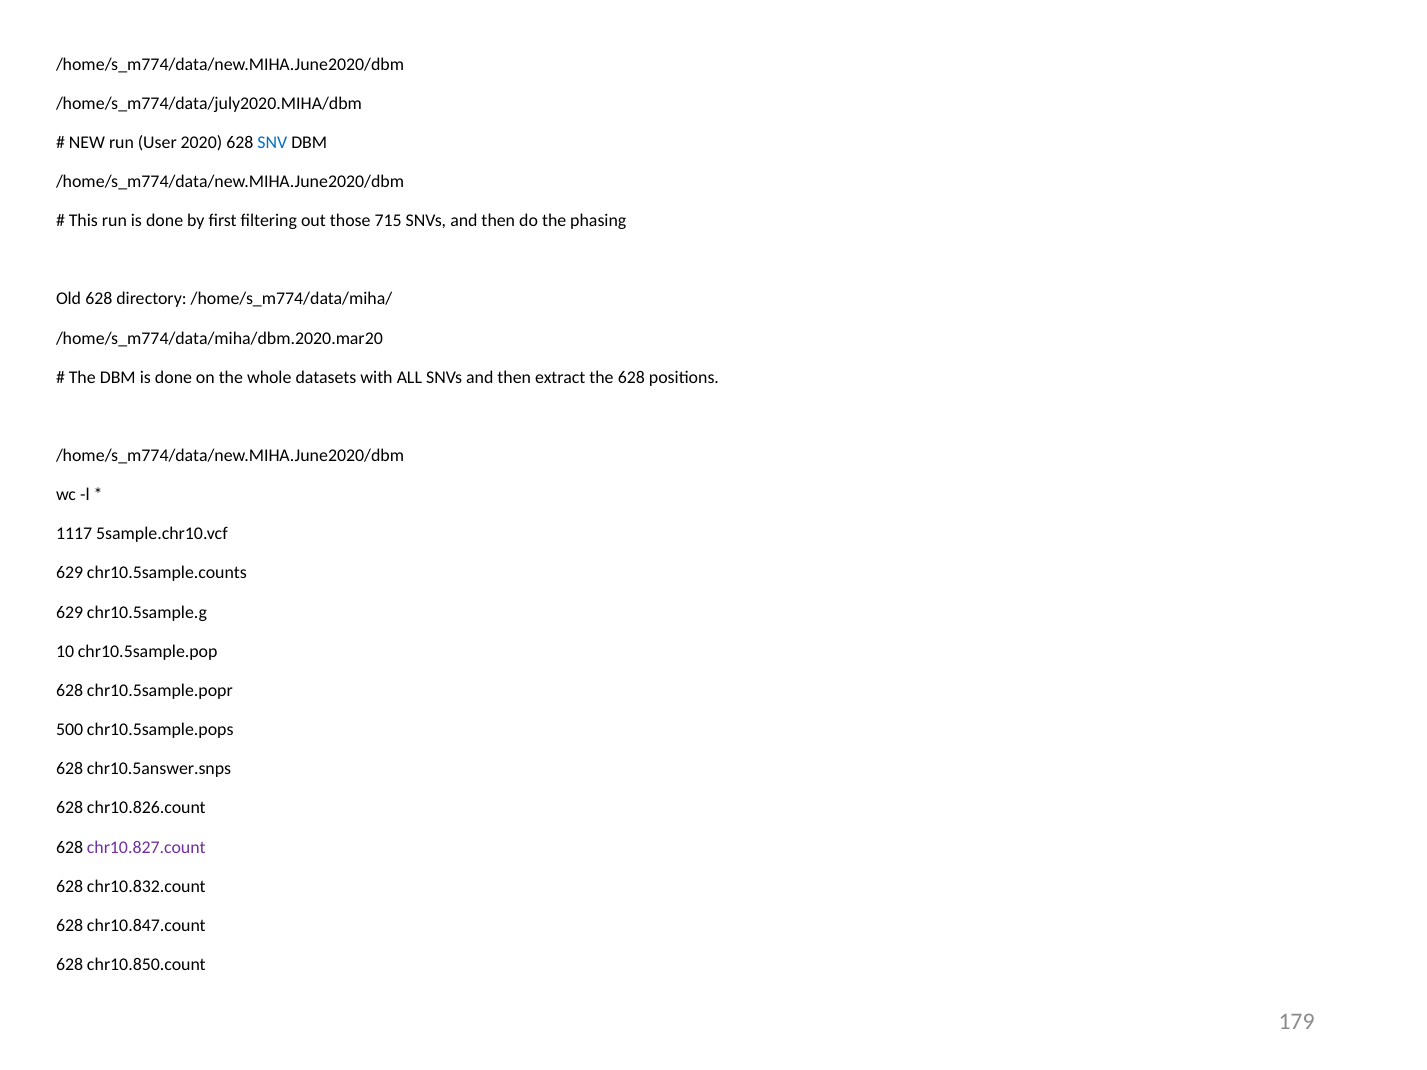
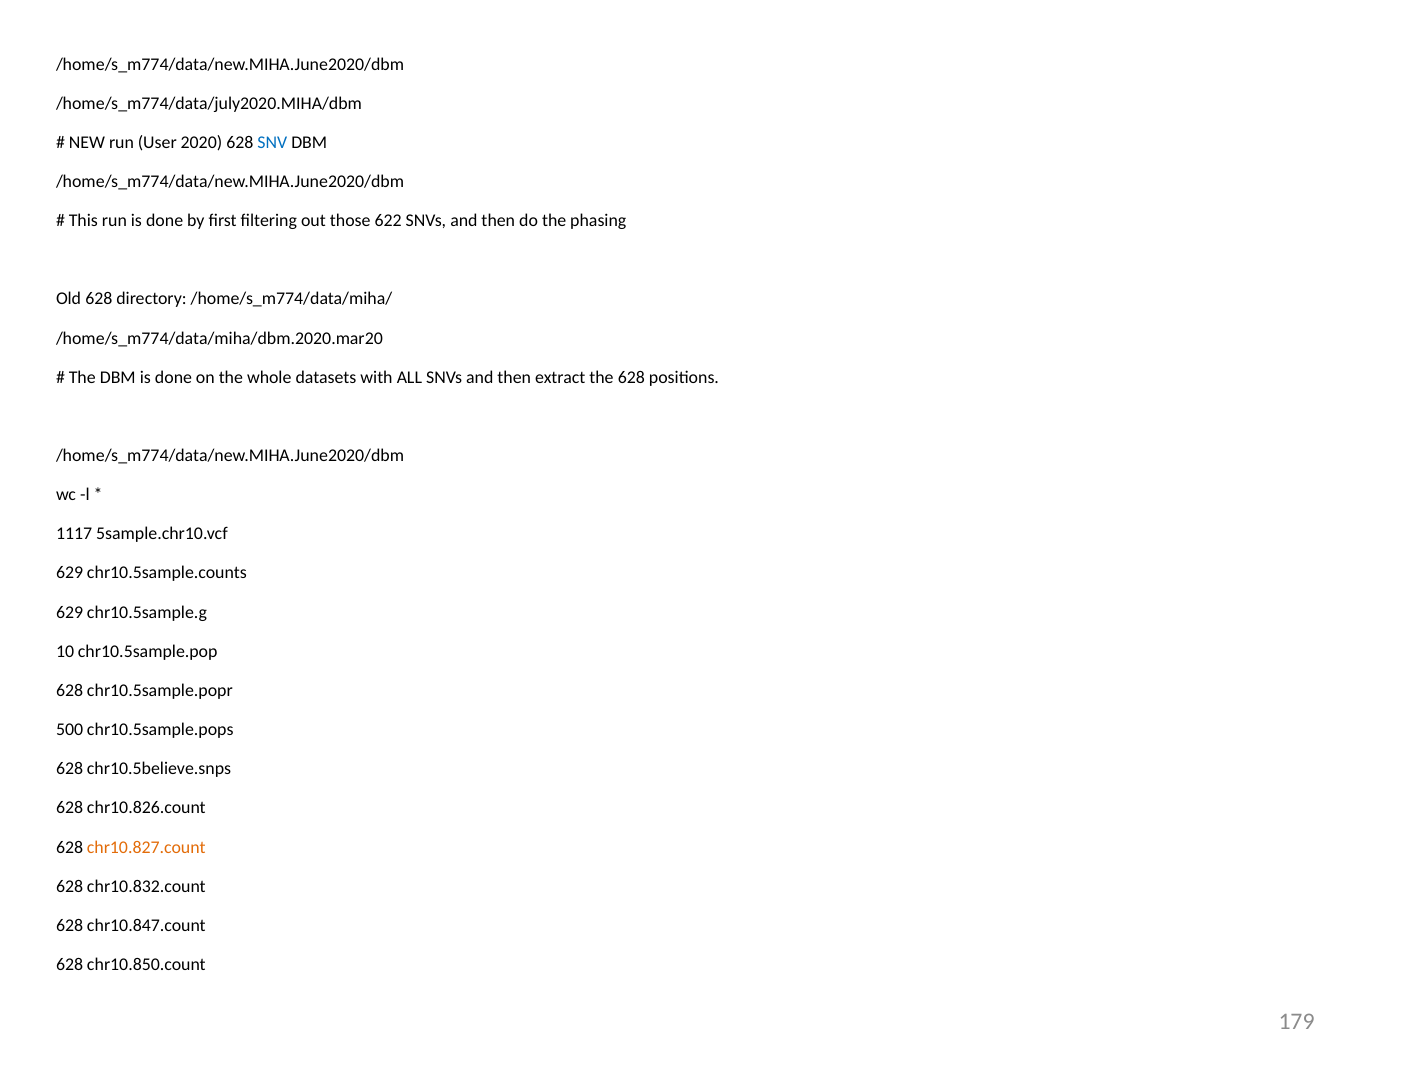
715: 715 -> 622 (388, 221)
chr10.5answer.snps: chr10.5answer.snps -> chr10.5believe.snps (159, 769)
chr10.827.count colour: purple -> orange (146, 847)
